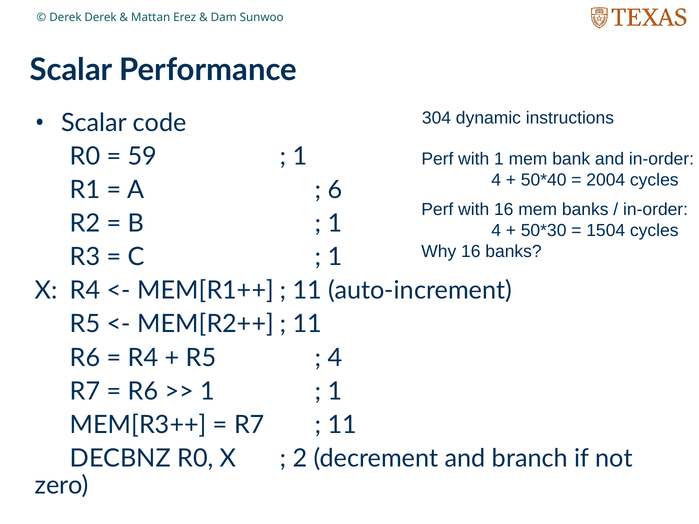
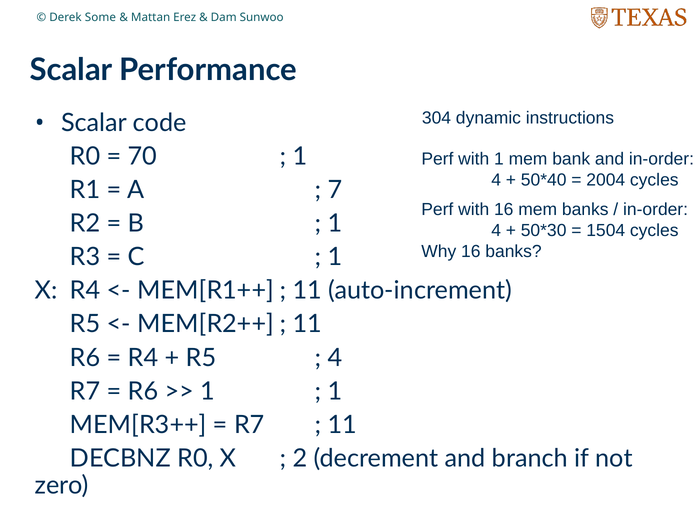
Derek Derek: Derek -> Some (100, 18)
59: 59 -> 70 (142, 157)
6: 6 -> 7 (335, 190)
